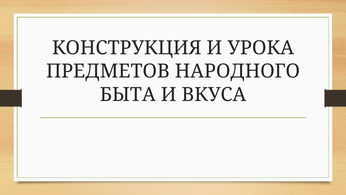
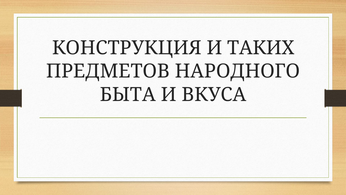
УРОКА: УРОКА -> ТАКИХ (261, 48)
